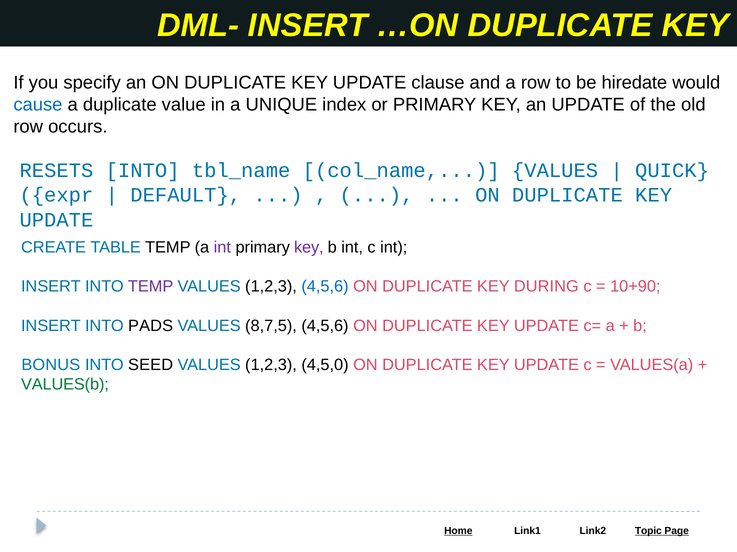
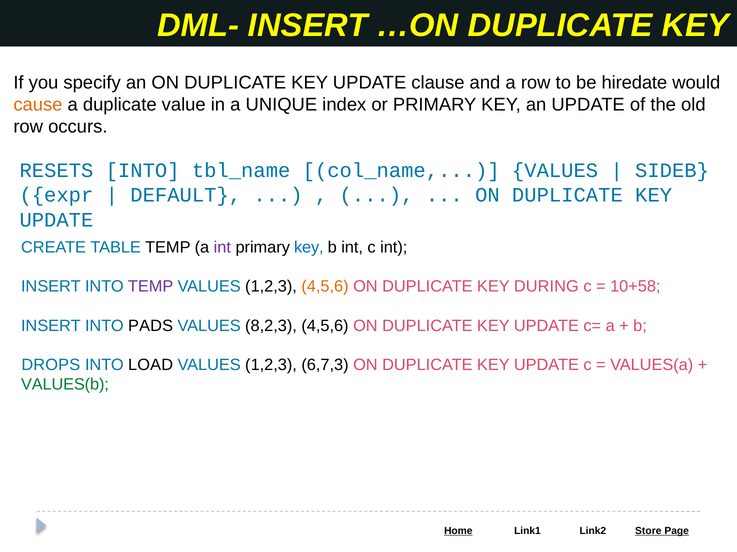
cause colour: blue -> orange (38, 105)
QUICK: QUICK -> SIDEB (672, 171)
key colour: purple -> blue (309, 248)
4,5,6 colour: blue -> orange (325, 287)
10+90: 10+90 -> 10+58 (635, 287)
8,7,5: 8,7,5 -> 8,2,3 (271, 326)
BONUS: BONUS -> DROPS (51, 365)
SEED: SEED -> LOAD (151, 365)
4,5,0: 4,5,0 -> 6,7,3 (325, 365)
Topic: Topic -> Store (648, 531)
